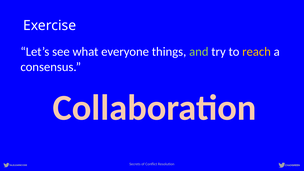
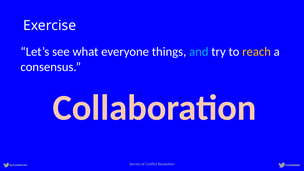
and colour: light green -> light blue (199, 52)
